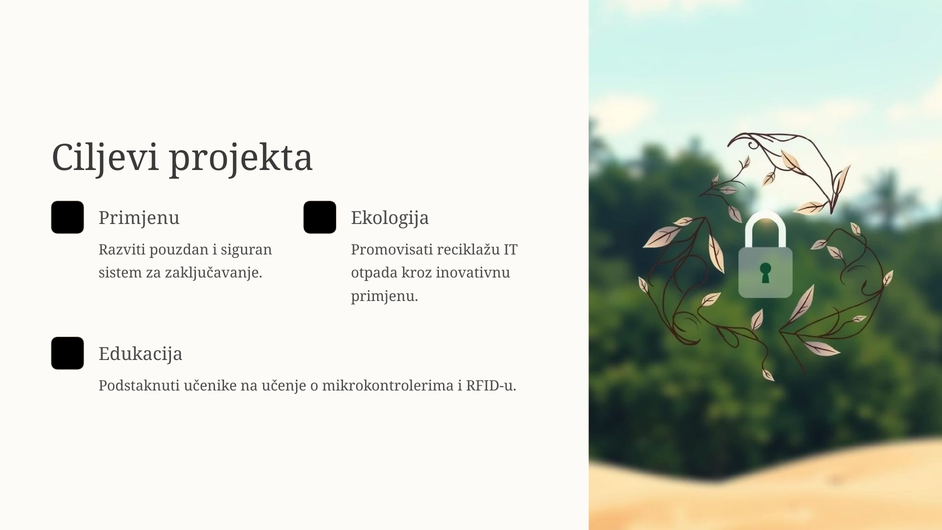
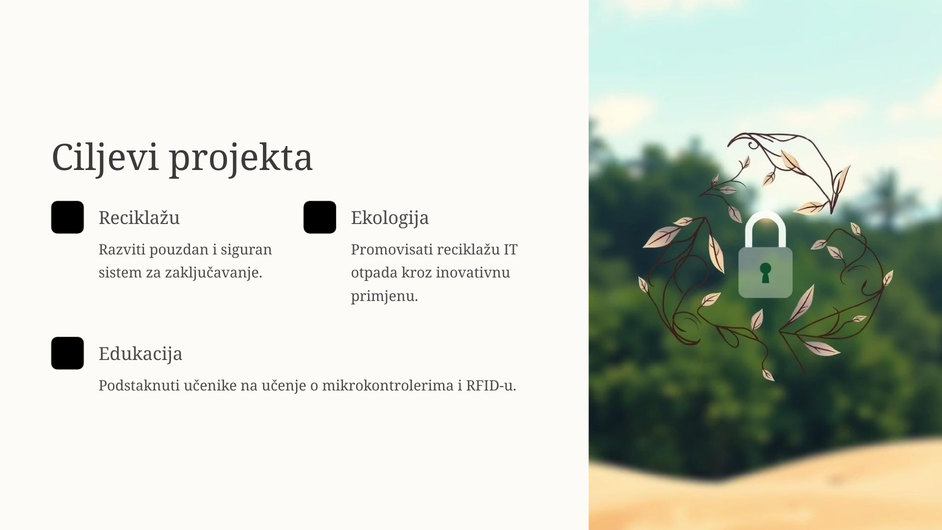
Primjenu: Primjenu -> Reciklažu (139, 218)
